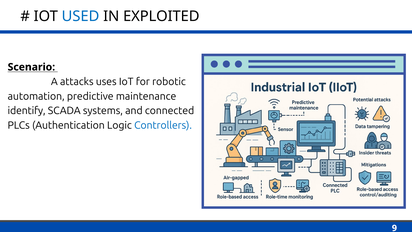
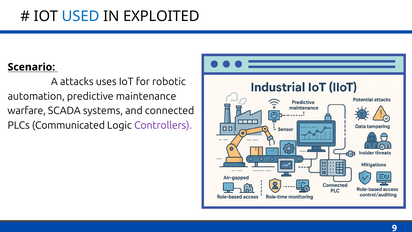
identify: identify -> warfare (27, 111)
Authentication: Authentication -> Communicated (68, 125)
Controllers colour: blue -> purple (163, 125)
